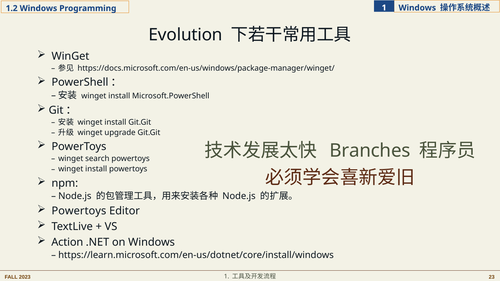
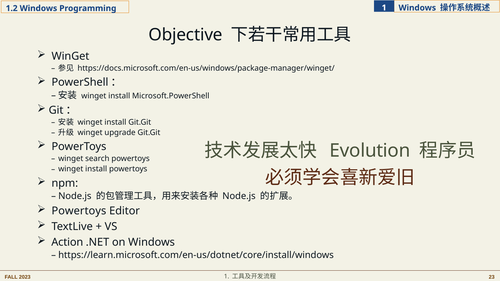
Evolution: Evolution -> Objective (186, 35)
Branches: Branches -> Evolution (370, 151)
